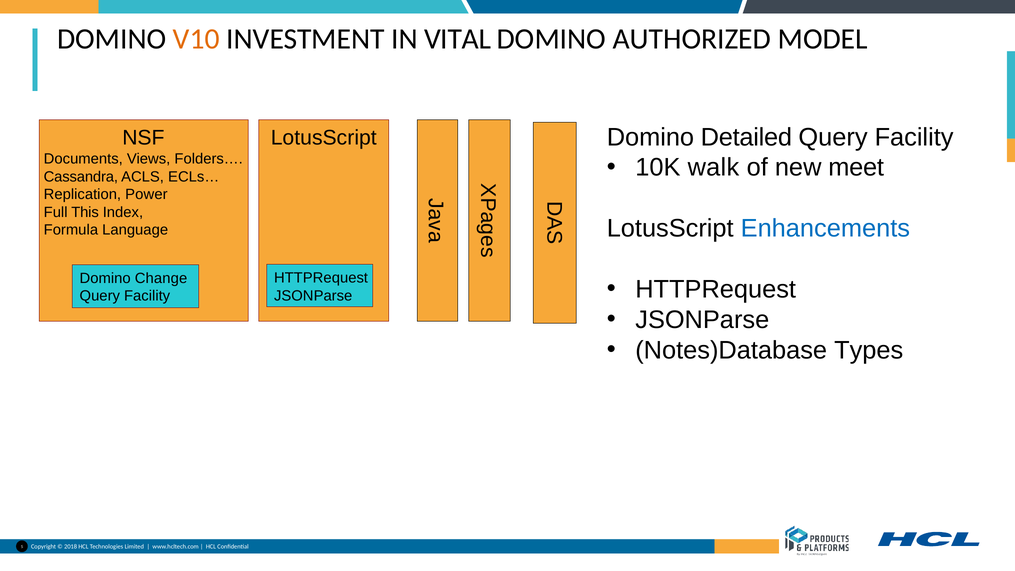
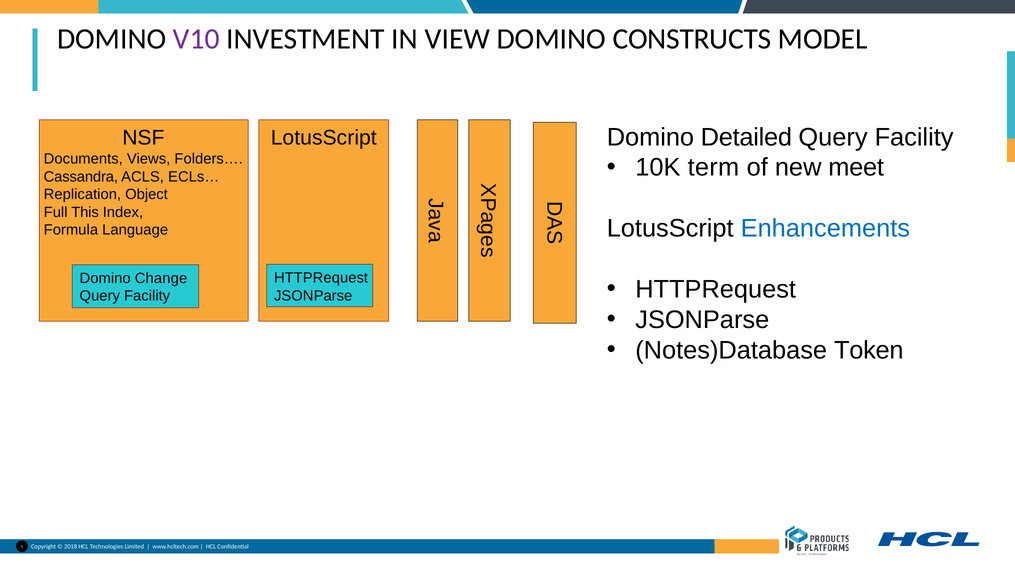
V10 colour: orange -> purple (196, 39)
VITAL: VITAL -> VIEW (457, 39)
AUTHORIZED: AUTHORIZED -> CONSTRUCTS (692, 39)
walk: walk -> term (713, 168)
Power: Power -> Object (147, 194)
Types: Types -> Token (869, 350)
